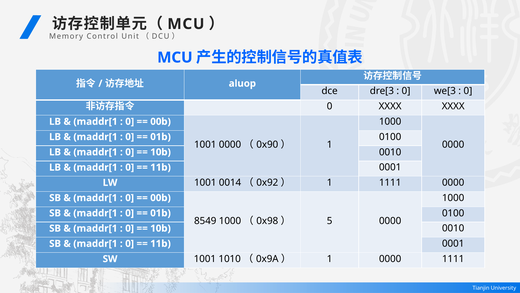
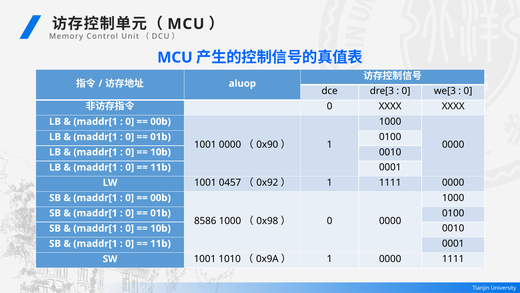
0014: 0014 -> 0457 (230, 182)
8549: 8549 -> 8586 (205, 220)
5: 5 -> 0 (330, 220)
